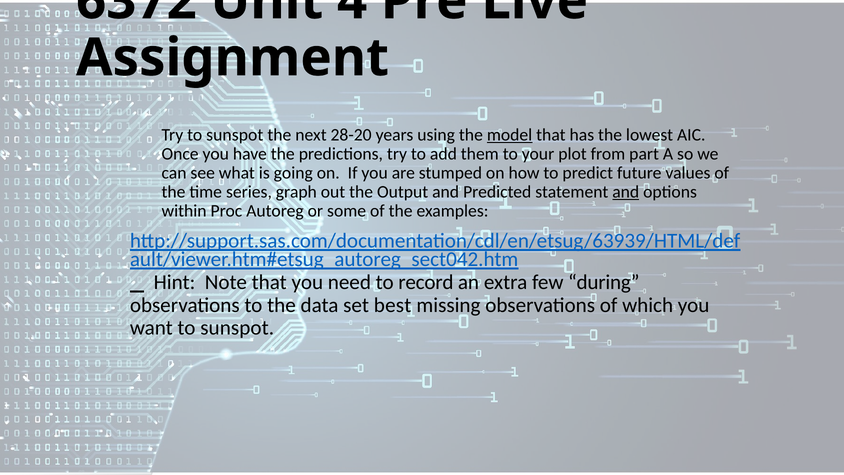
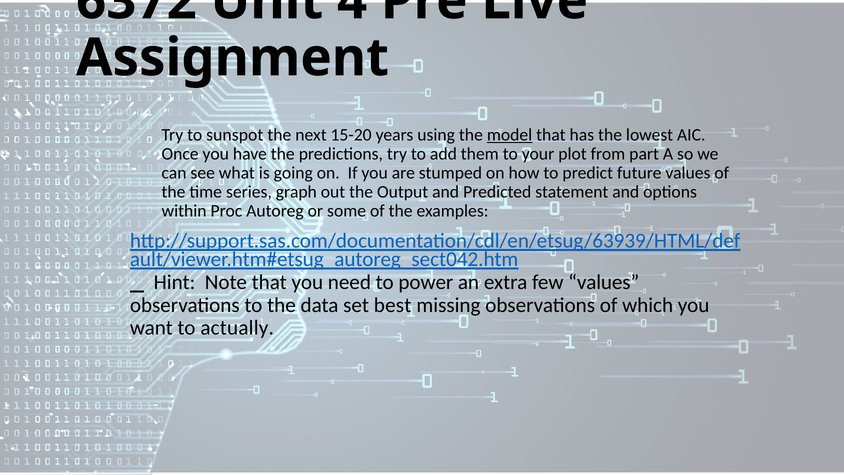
28-20: 28-20 -> 15-20 (351, 135)
and underline: present -> none (626, 192)
record: record -> power (426, 282)
few during: during -> values (604, 282)
want to sunspot: sunspot -> actually (237, 328)
